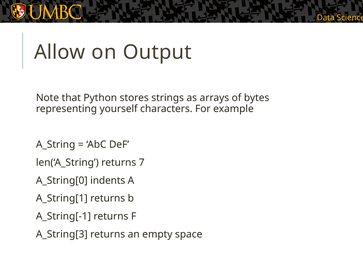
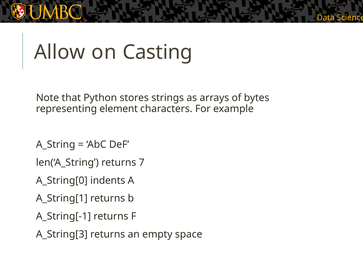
Output: Output -> Casting (158, 52)
yourself: yourself -> element (119, 109)
